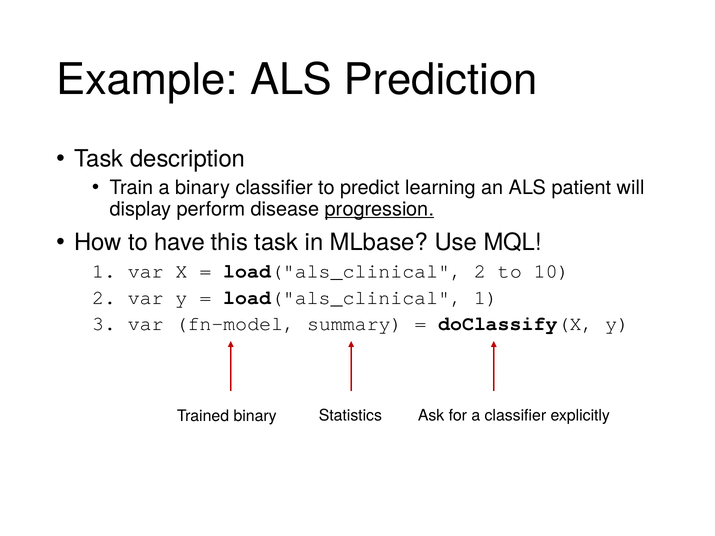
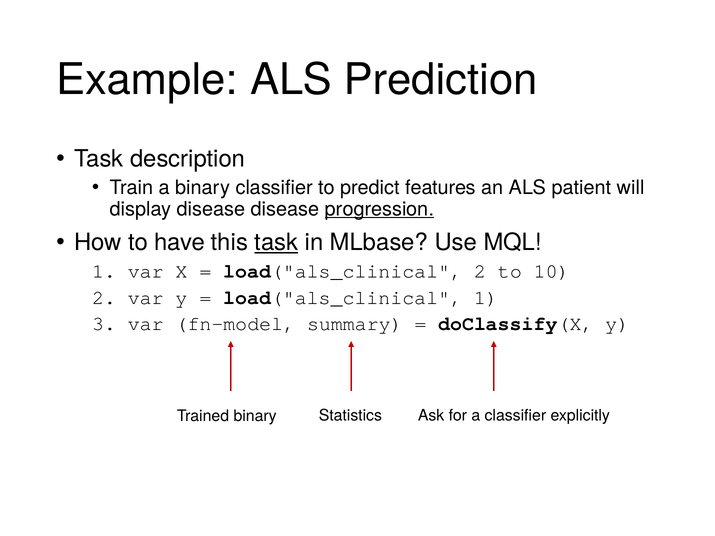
learning: learning -> features (441, 188)
display perform: perform -> disease (211, 209)
task underline: none -> present (276, 243)
